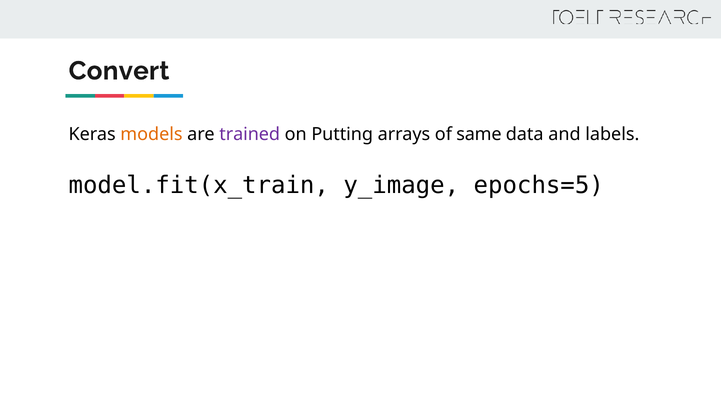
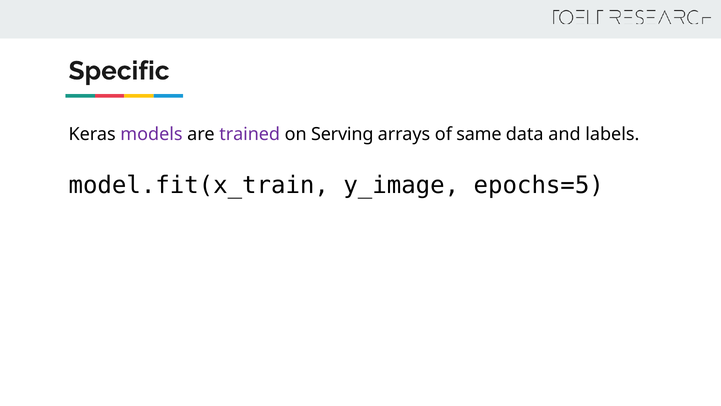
Convert: Convert -> Specific (119, 71)
models colour: orange -> purple (151, 134)
Putting: Putting -> Serving (342, 134)
